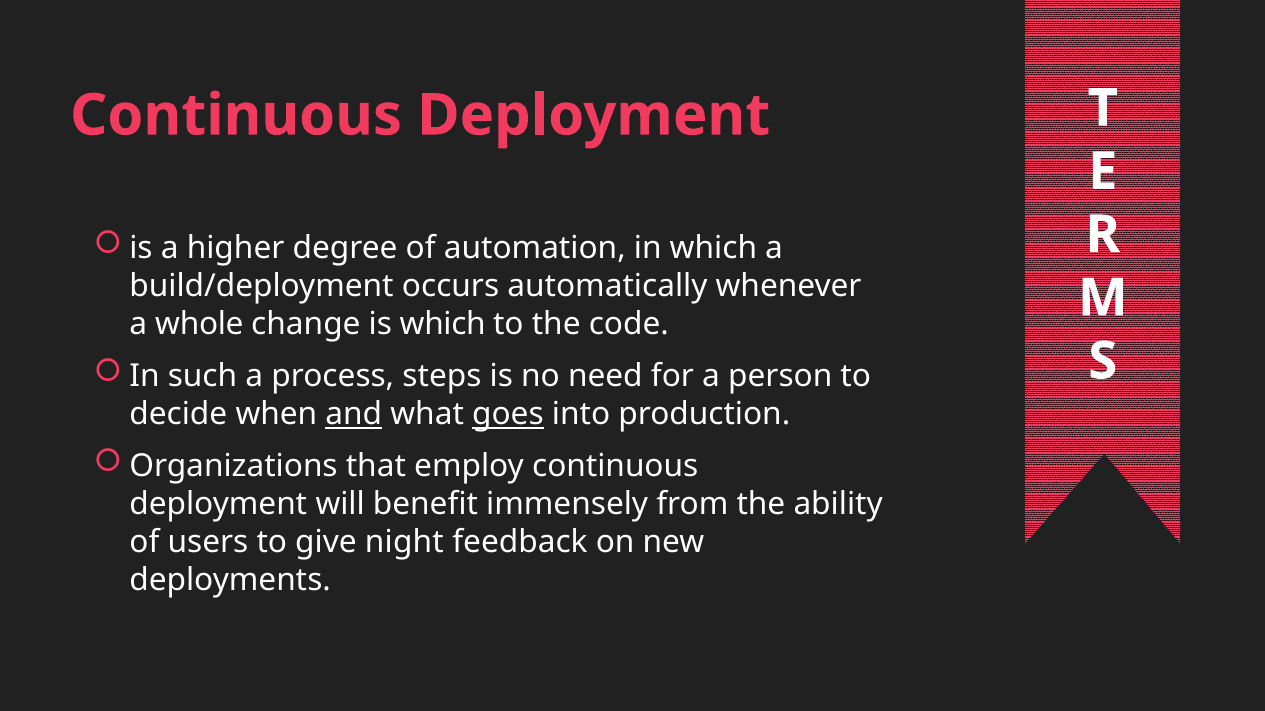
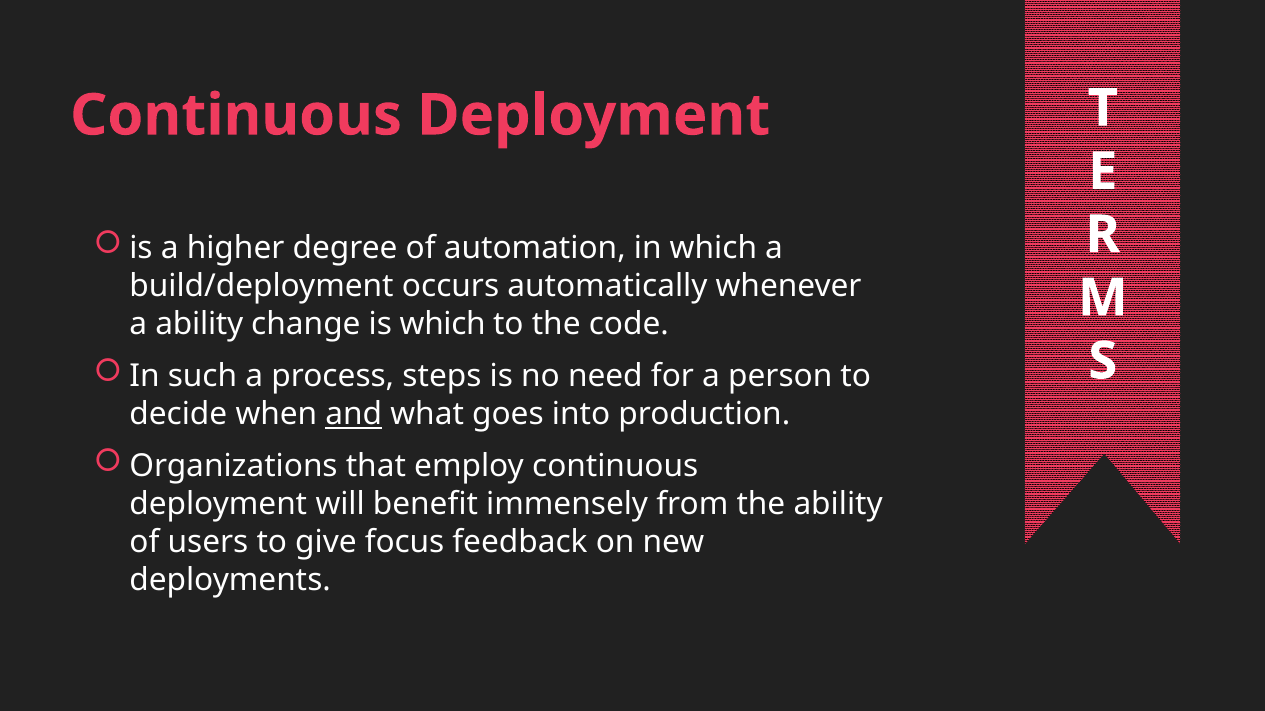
a whole: whole -> ability (199, 324)
goes underline: present -> none (508, 414)
night: night -> focus (405, 542)
